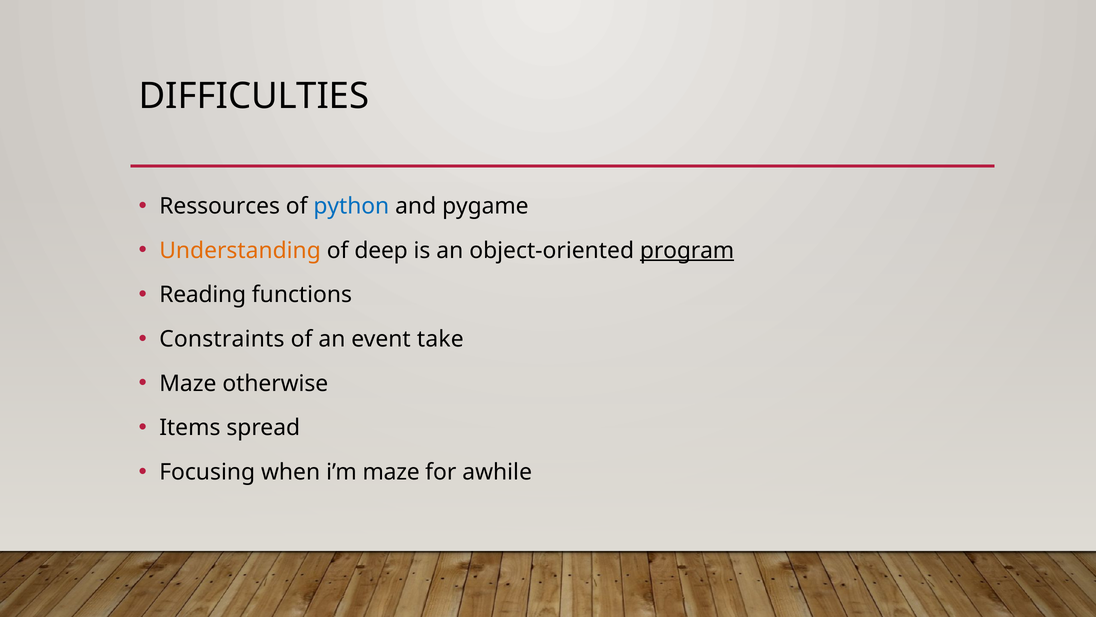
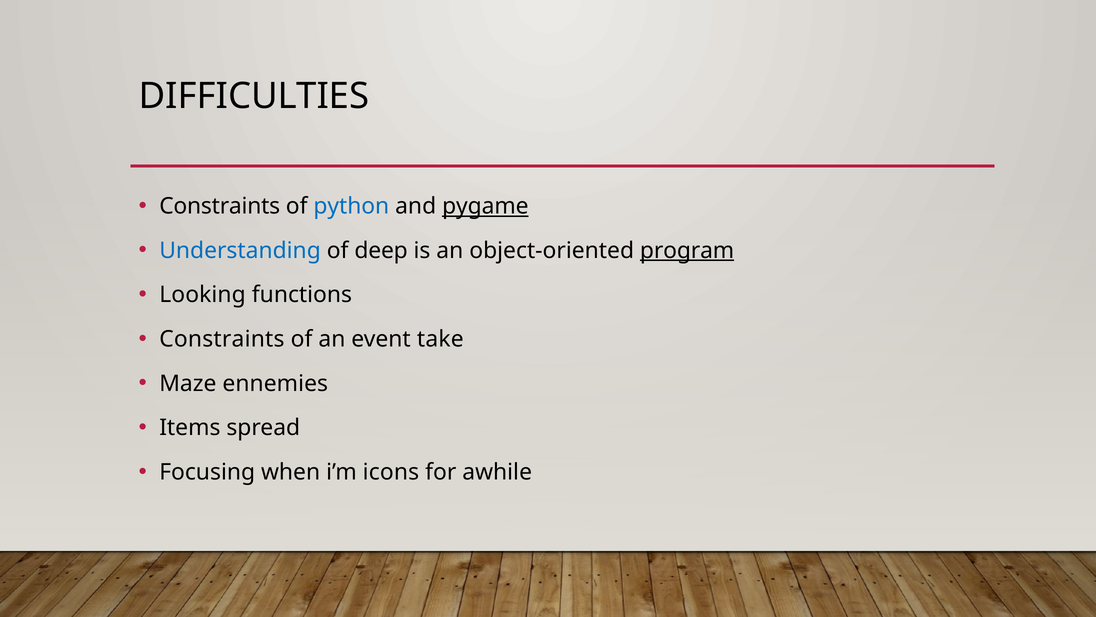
Ressources: Ressources -> Constraints (220, 206)
pygame underline: none -> present (485, 206)
Understanding colour: orange -> blue (240, 250)
Reading: Reading -> Looking (202, 295)
otherwise: otherwise -> ennemies (275, 383)
i’m maze: maze -> icons (391, 472)
